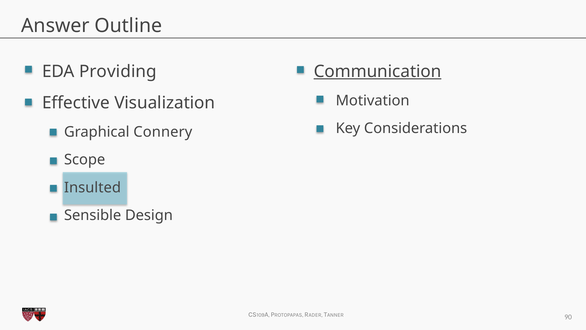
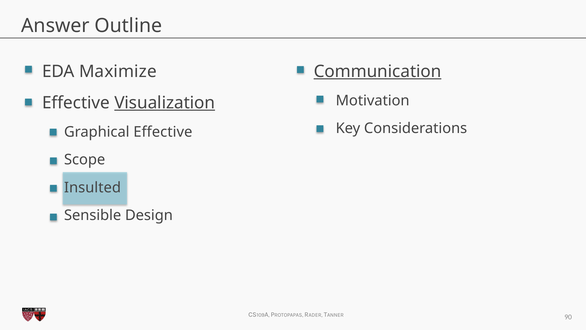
Providing: Providing -> Maximize (118, 71)
Visualization underline: none -> present (165, 103)
Graphical Connery: Connery -> Effective (163, 132)
